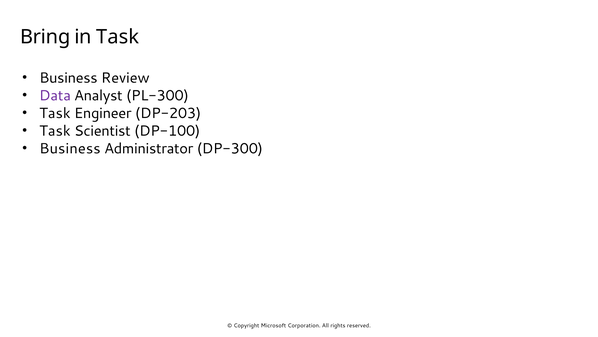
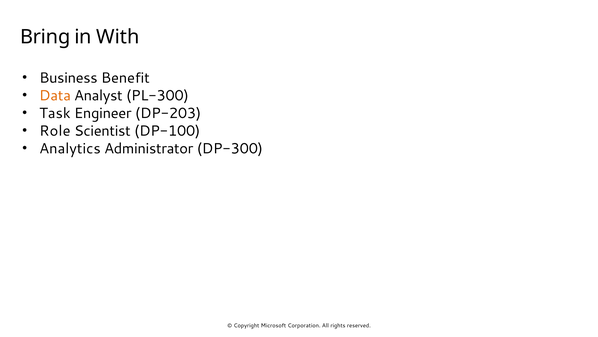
in Task: Task -> With (118, 37)
Review: Review -> Benefit (125, 78)
Data colour: purple -> orange (55, 95)
Task: Task -> Role (55, 131)
Business: Business -> Analytics (70, 148)
